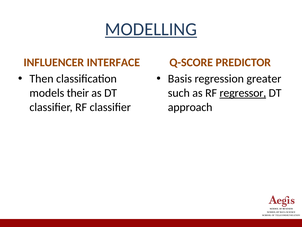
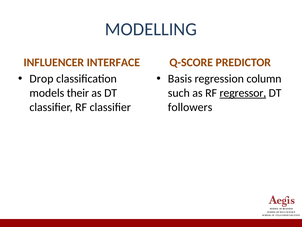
MODELLING underline: present -> none (151, 29)
Then: Then -> Drop (41, 79)
greater: greater -> column (264, 79)
approach: approach -> followers (190, 107)
